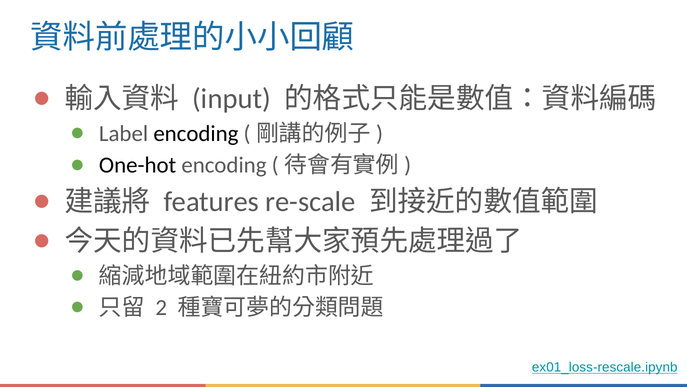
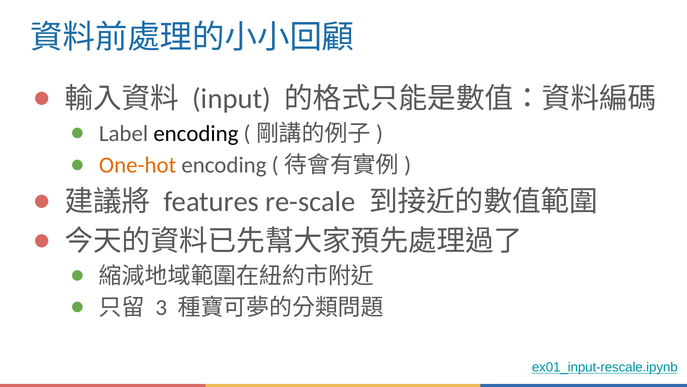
One-hot colour: black -> orange (138, 165)
2: 2 -> 3 (161, 307)
ex01_loss-rescale.ipynb: ex01_loss-rescale.ipynb -> ex01_input-rescale.ipynb (605, 367)
